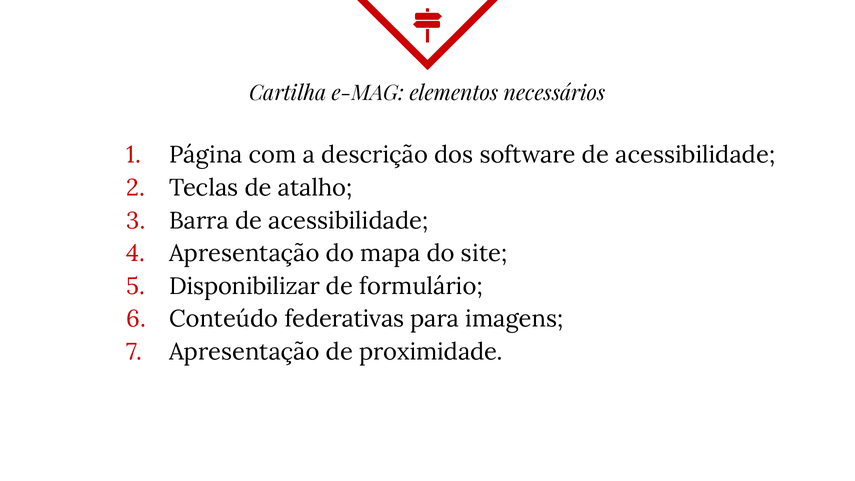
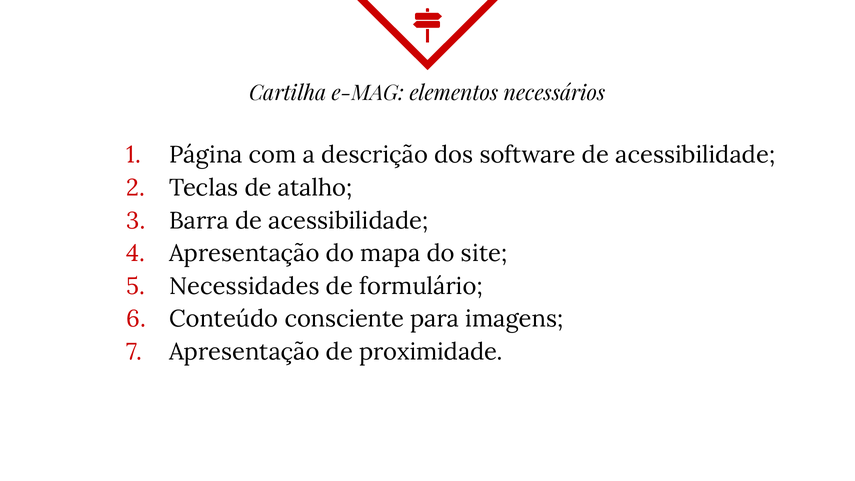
Disponibilizar: Disponibilizar -> Necessidades (244, 286)
federativas: federativas -> consciente (344, 319)
